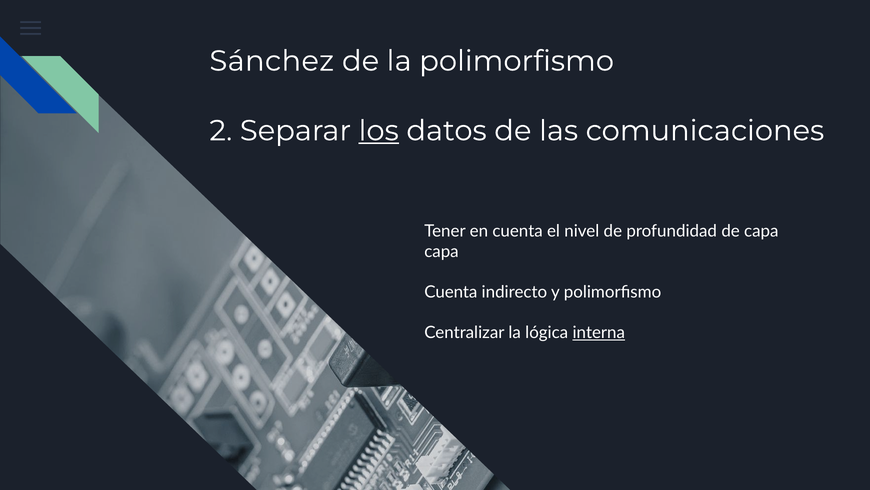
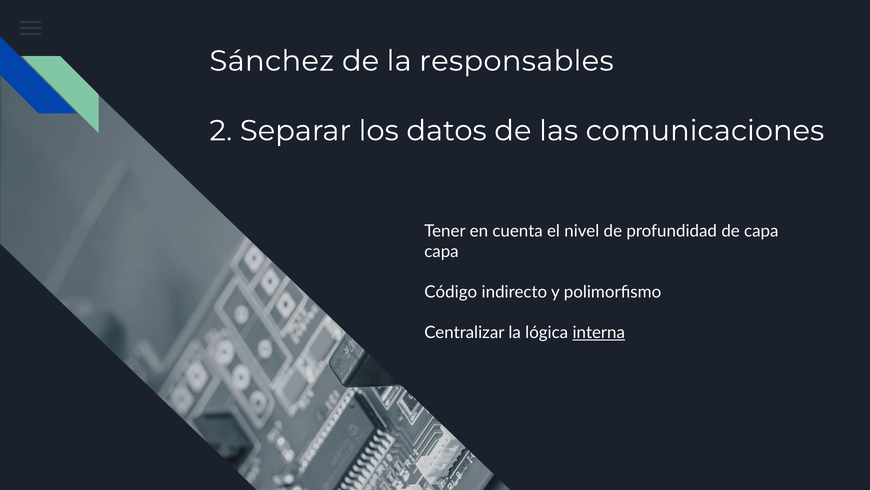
la polimorfismo: polimorfismo -> responsables (516, 61)
los underline: present -> none (379, 131)
Cuenta: Cuenta -> Código (451, 292)
